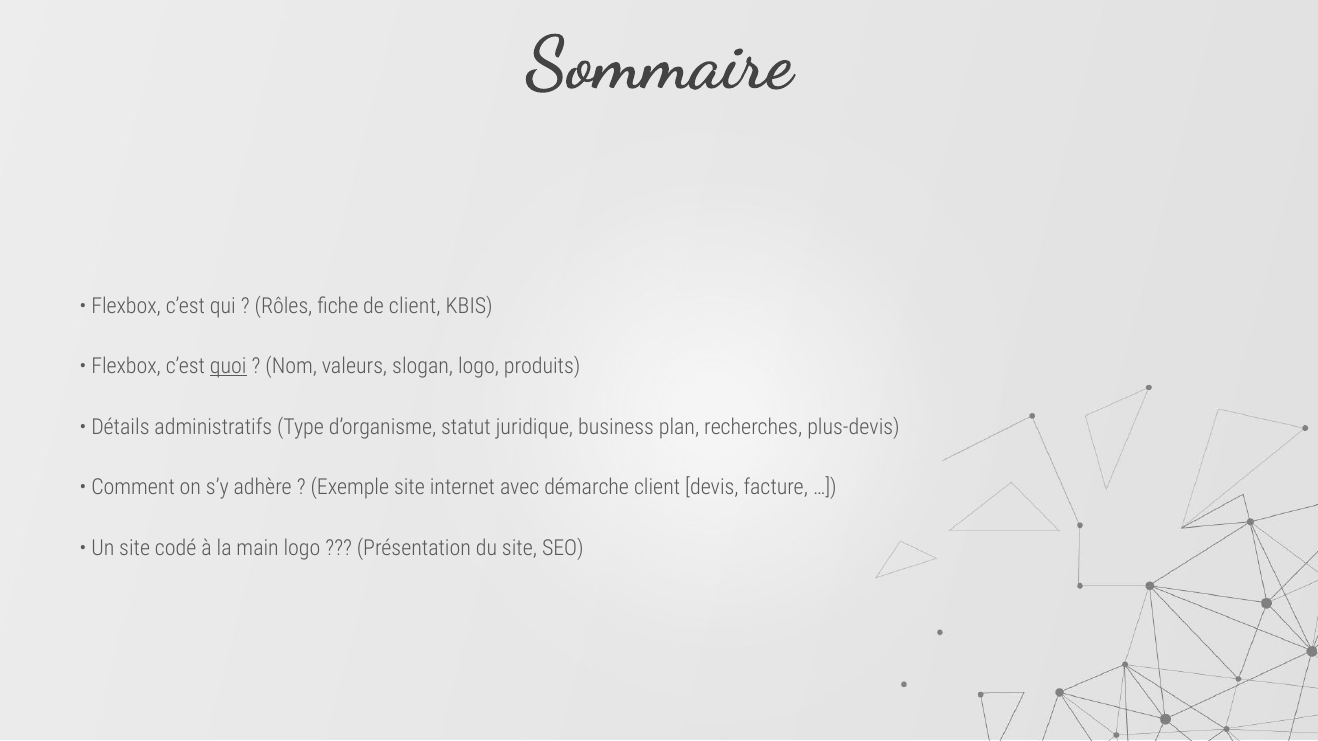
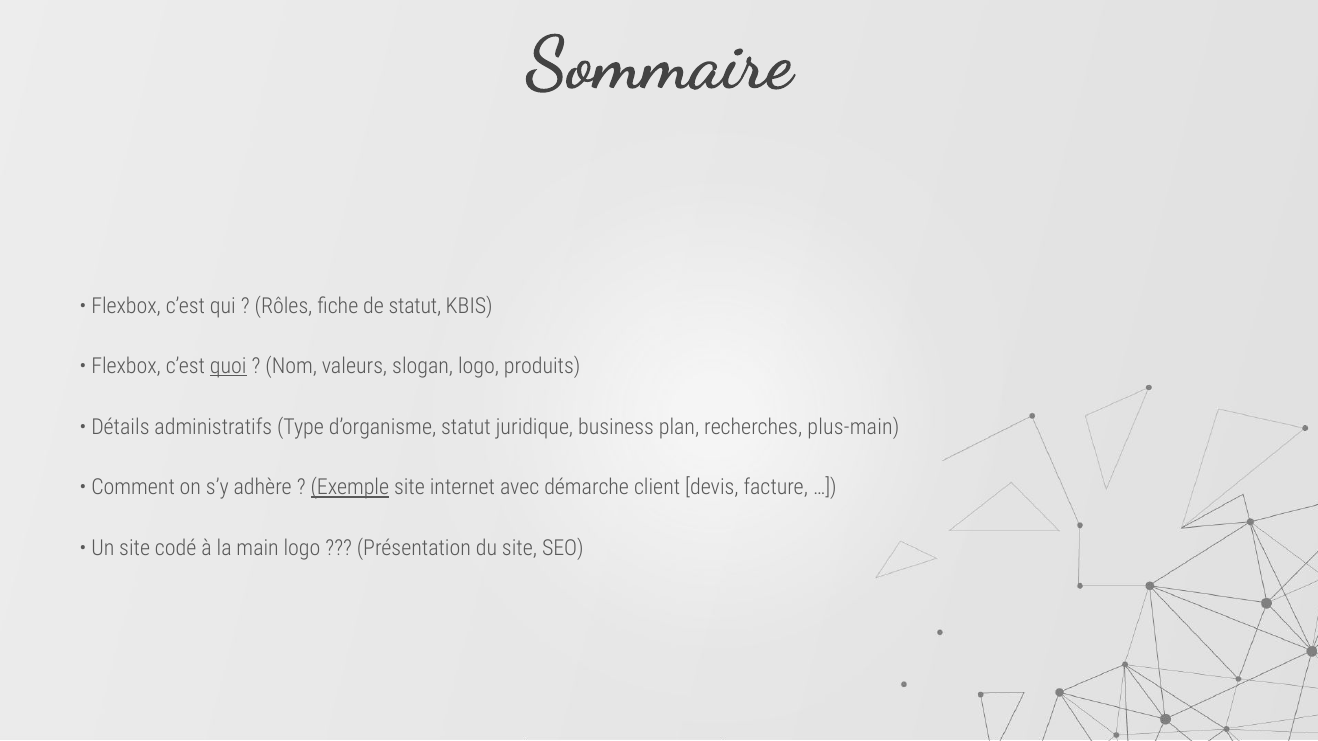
de client: client -> statut (415, 306)
plus-devis: plus-devis -> plus-main (853, 427)
Exemple underline: none -> present (350, 488)
